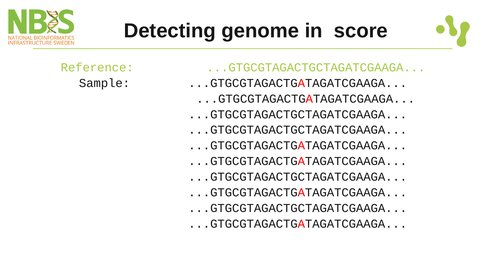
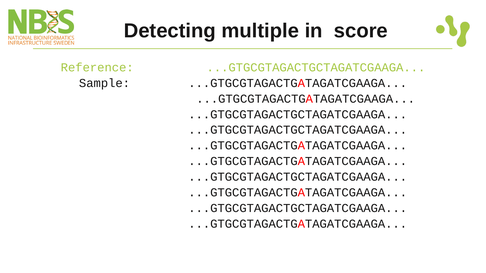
genome: genome -> multiple (260, 31)
